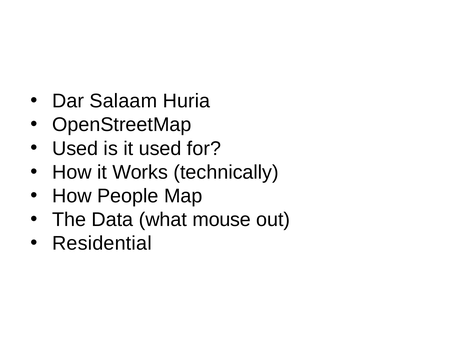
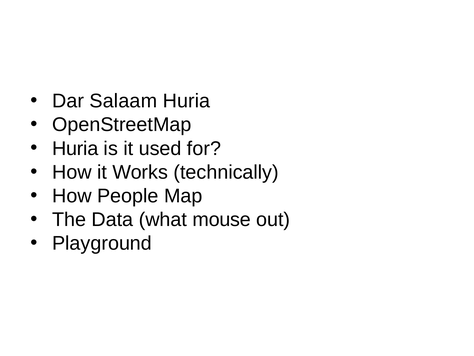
Used: Used -> Huria (75, 148)
Residential: Residential -> Playground (102, 243)
